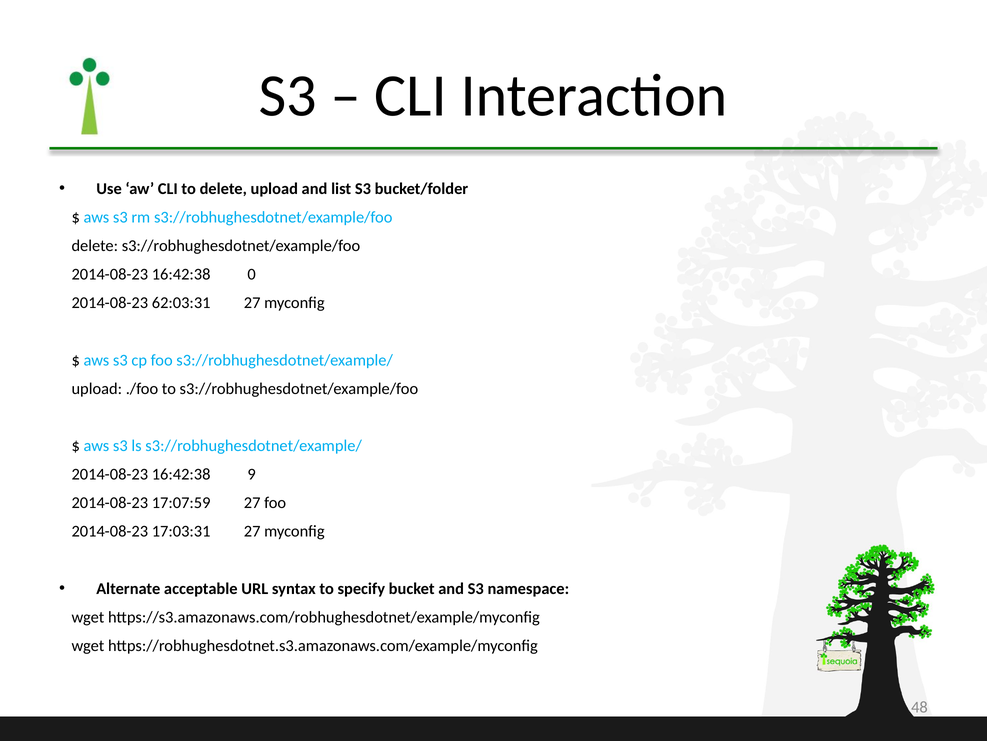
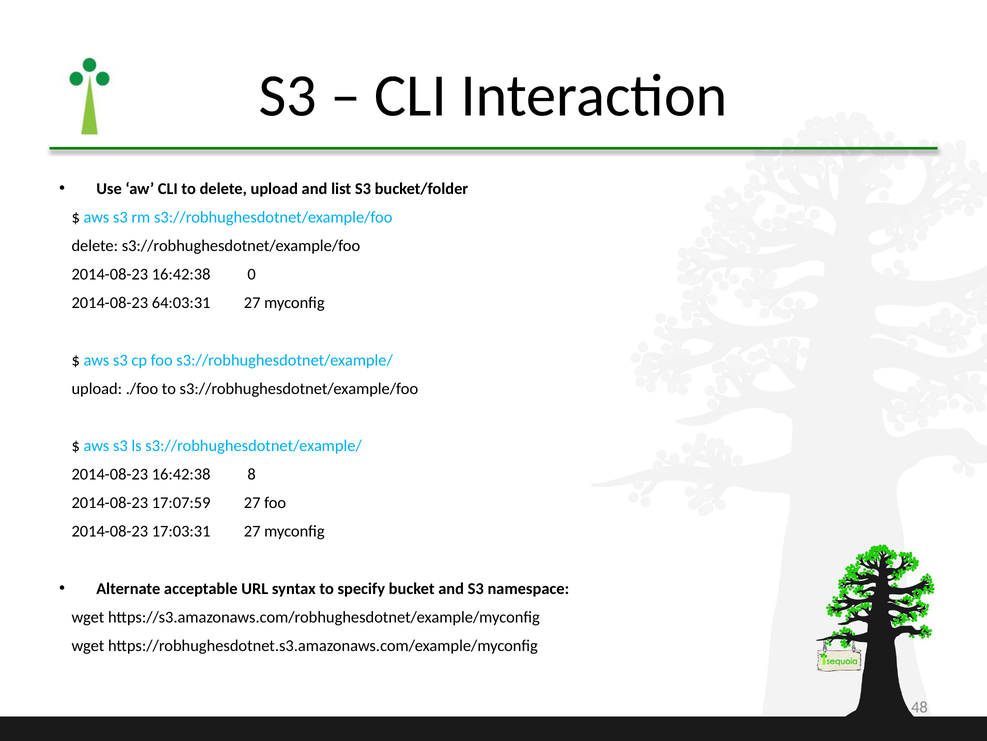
62:03:31: 62:03:31 -> 64:03:31 (181, 303)
9: 9 -> 8 (252, 474)
